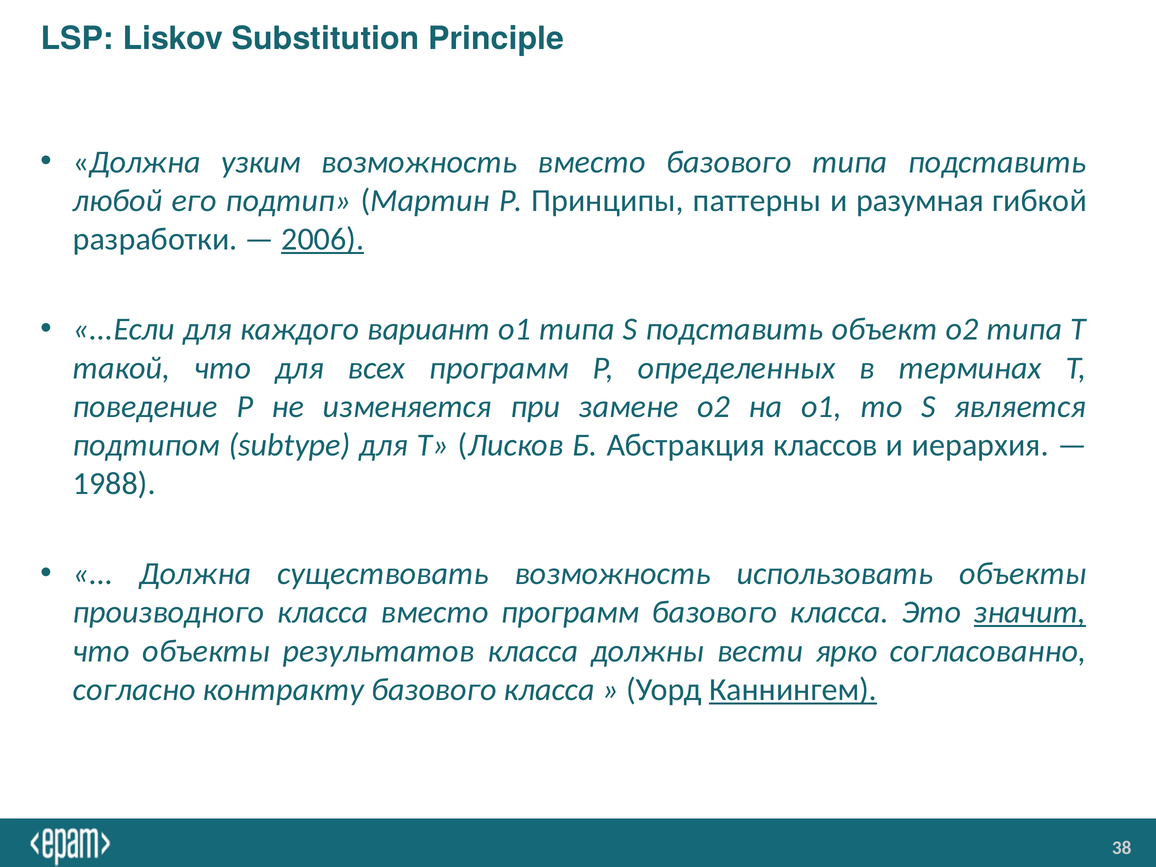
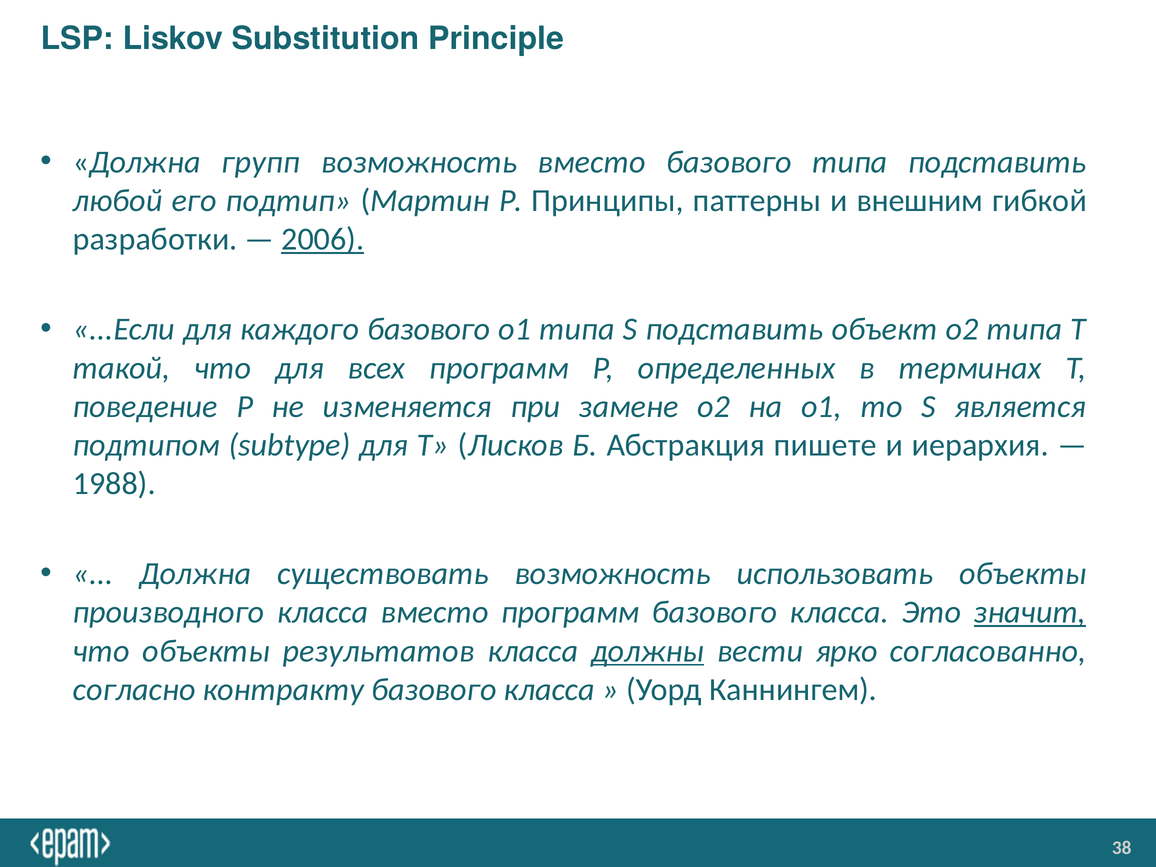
узким: узким -> групп (261, 162)
разумная: разумная -> внешним (920, 201)
каждого вариант: вариант -> базового (429, 329)
классов: классов -> пишете (825, 445)
должны underline: none -> present (648, 651)
Каннингем underline: present -> none (793, 690)
